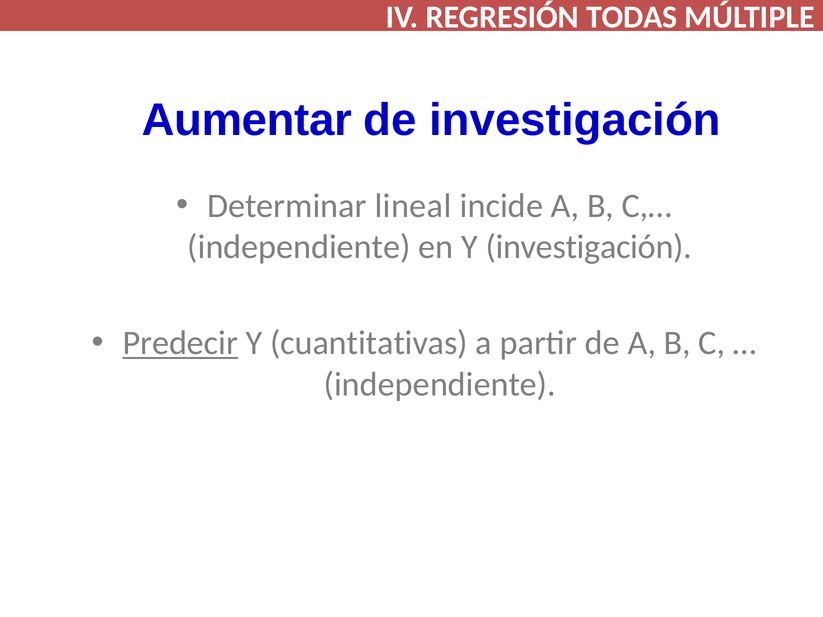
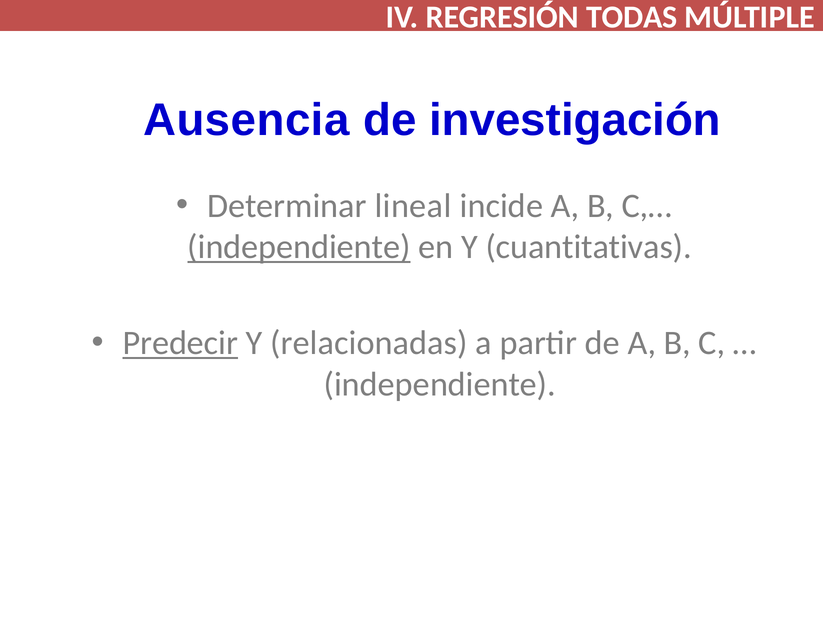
Aumentar: Aumentar -> Ausencia (246, 120)
independiente underline: none -> present (299, 247)
Y investigación: investigación -> cuantitativas (589, 247)
cuantitativas: cuantitativas -> relacionadas (369, 343)
